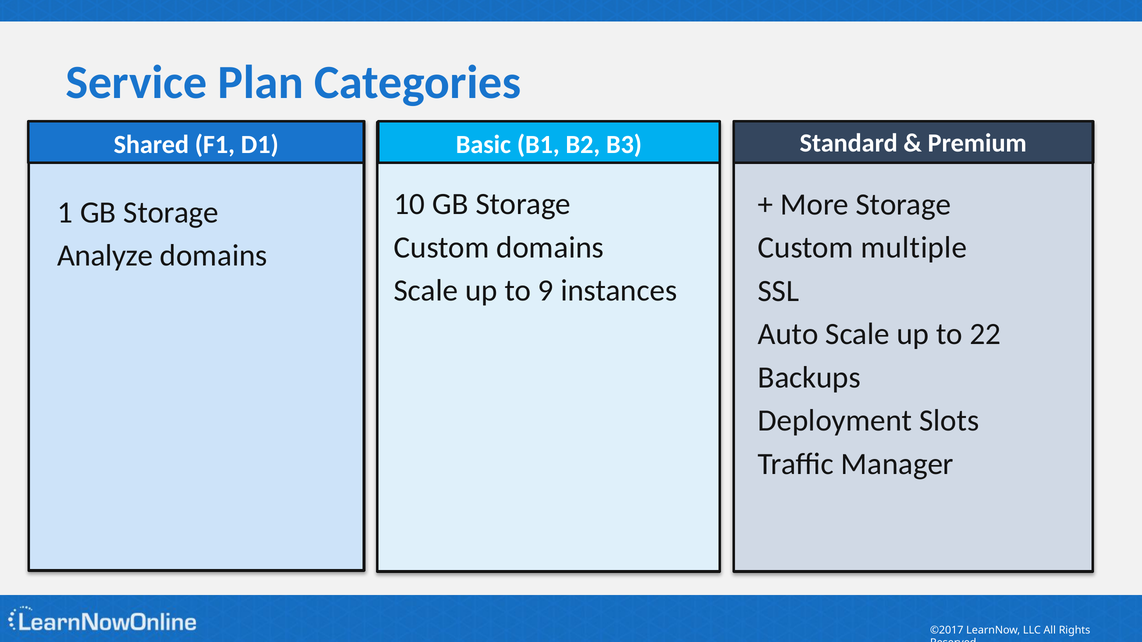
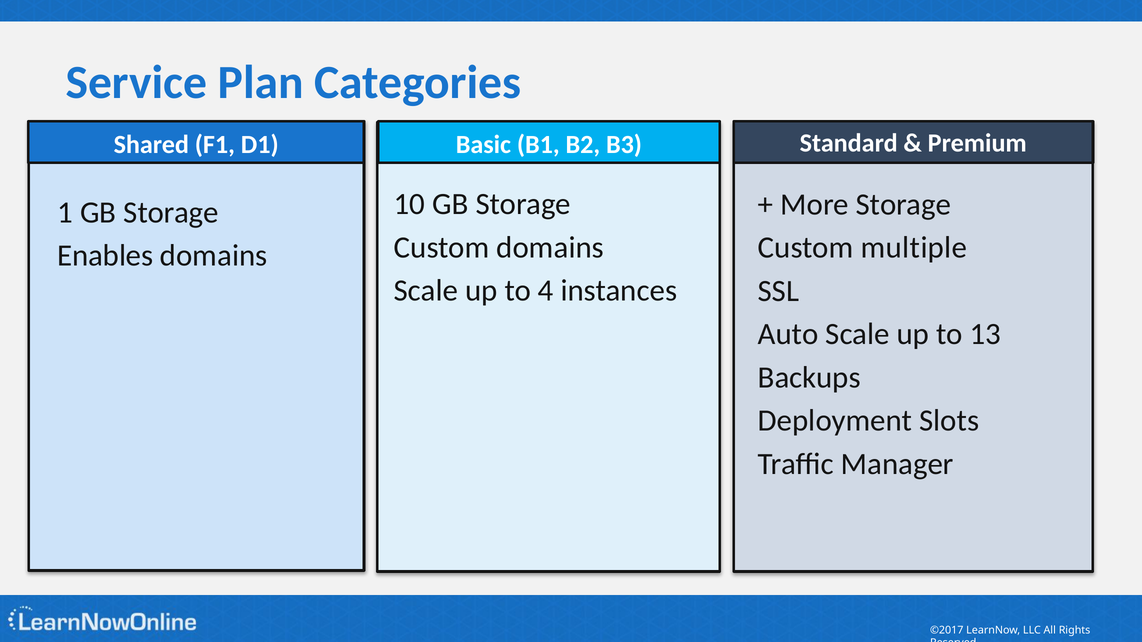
Analyze: Analyze -> Enables (105, 256)
9: 9 -> 4 (546, 291)
22: 22 -> 13 (985, 334)
